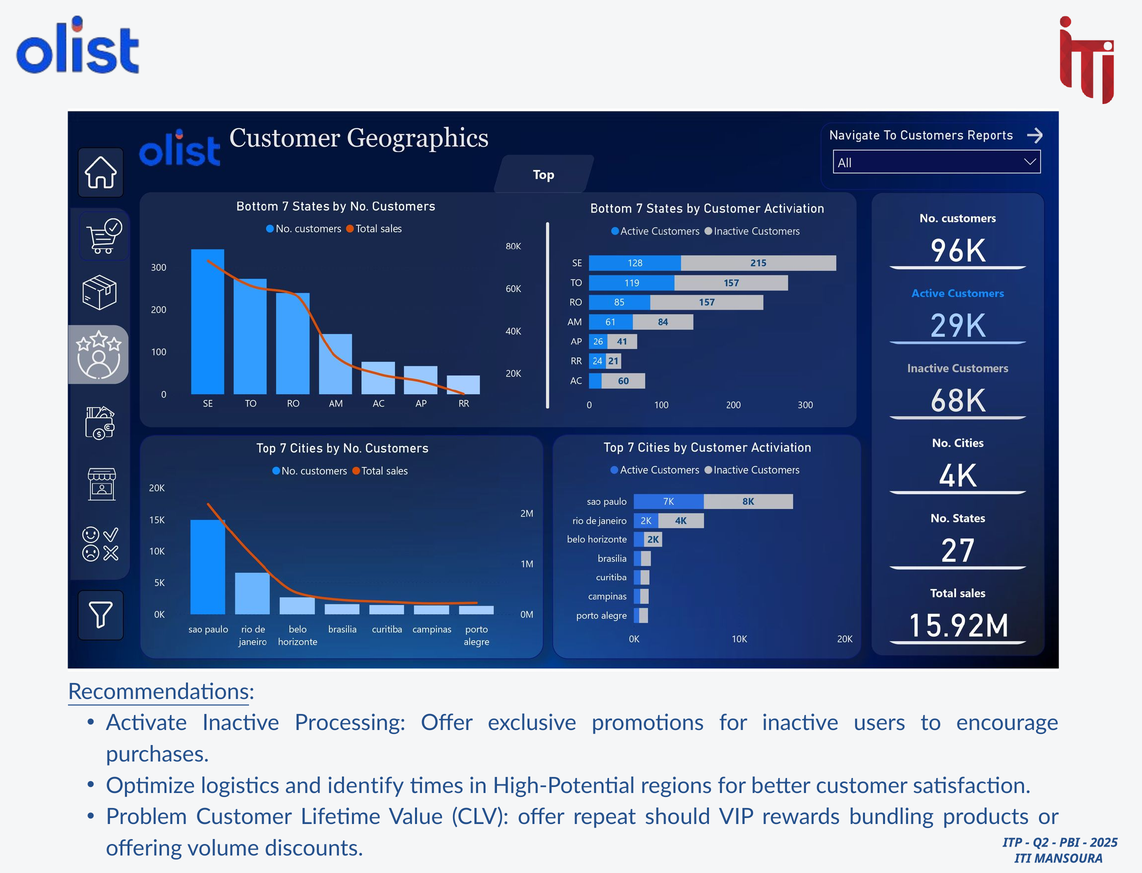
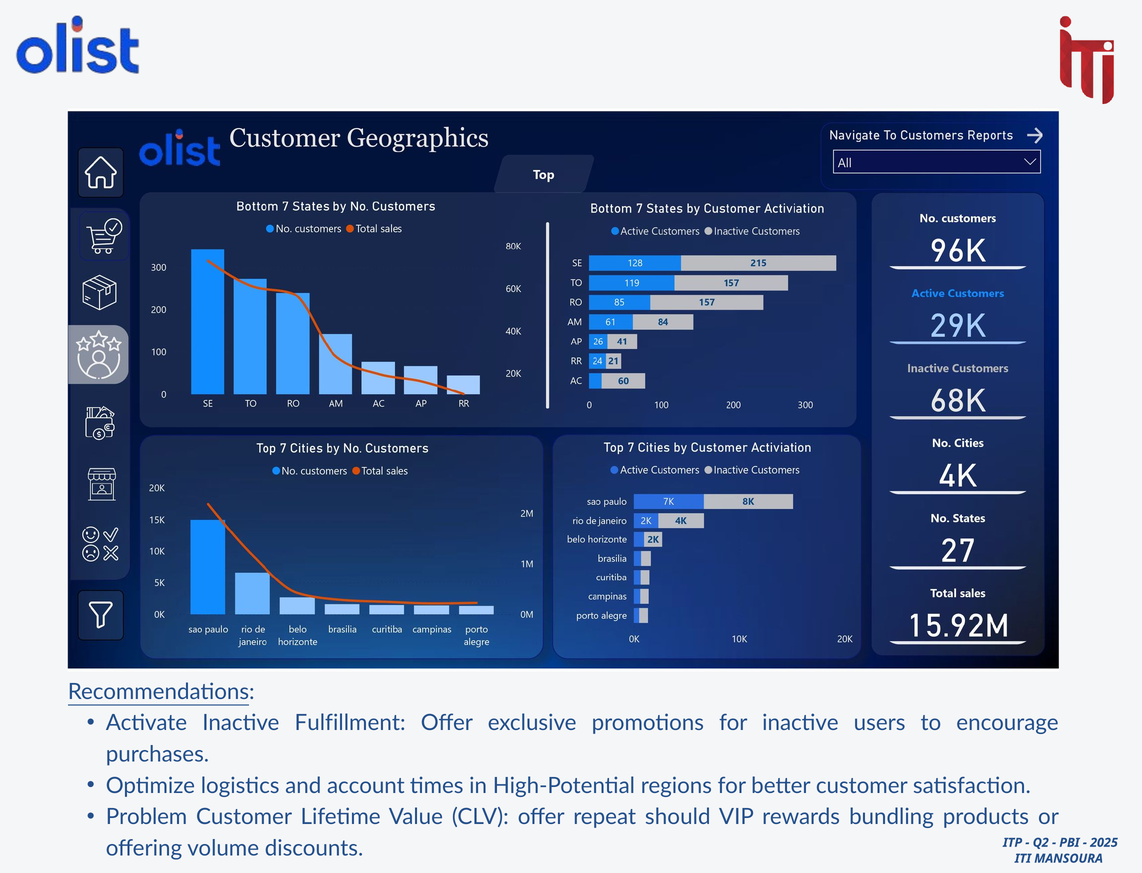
Processing: Processing -> Fulfillment (350, 723)
identify: identify -> account (366, 786)
